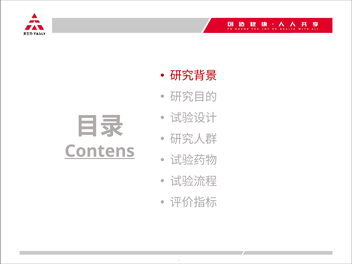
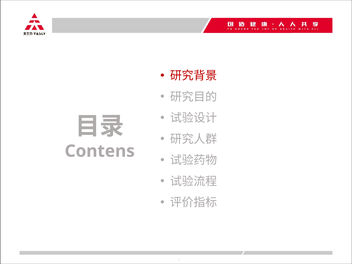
Contens underline: present -> none (100, 151)
